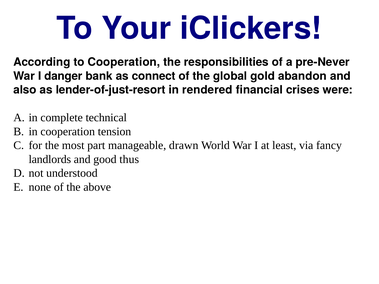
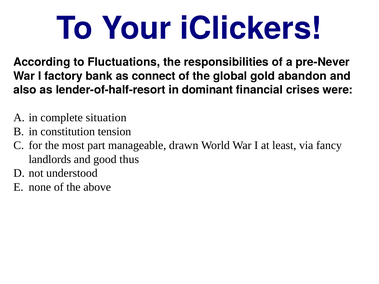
to Cooperation: Cooperation -> Fluctuations (124, 62)
danger: danger -> factory (63, 76)
lender-of-just-resort: lender-of-just-resort -> lender-of-half-resort (111, 90)
rendered: rendered -> dominant (207, 90)
technical: technical -> situation (106, 118)
in cooperation: cooperation -> constitution (68, 132)
